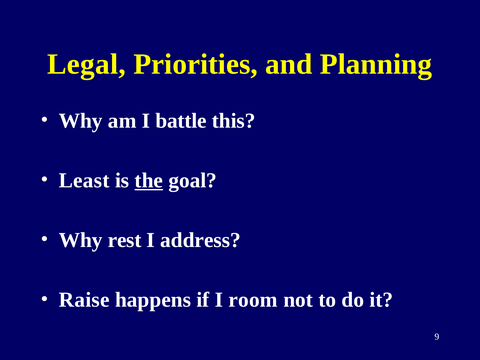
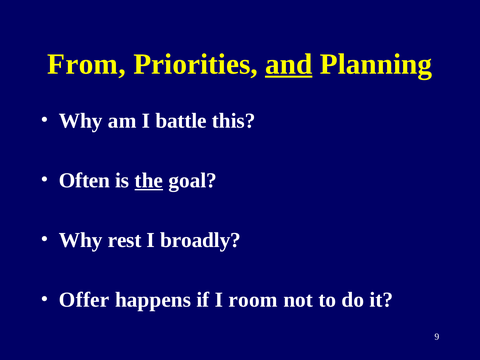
Legal: Legal -> From (86, 64)
and underline: none -> present (289, 64)
Least: Least -> Often (84, 180)
address: address -> broadly (201, 240)
Raise: Raise -> Offer (84, 300)
